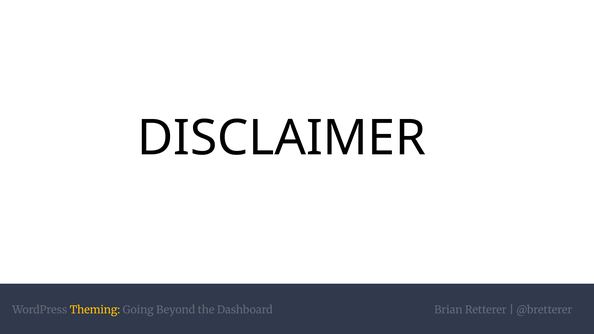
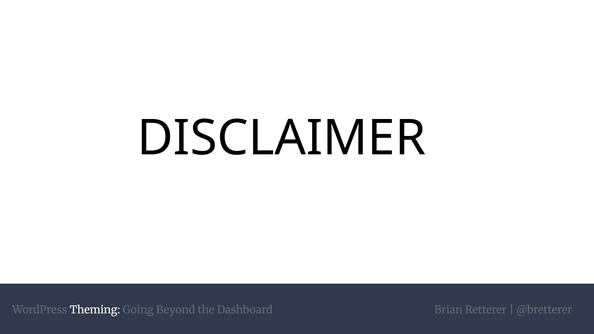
Theming colour: yellow -> white (95, 310)
